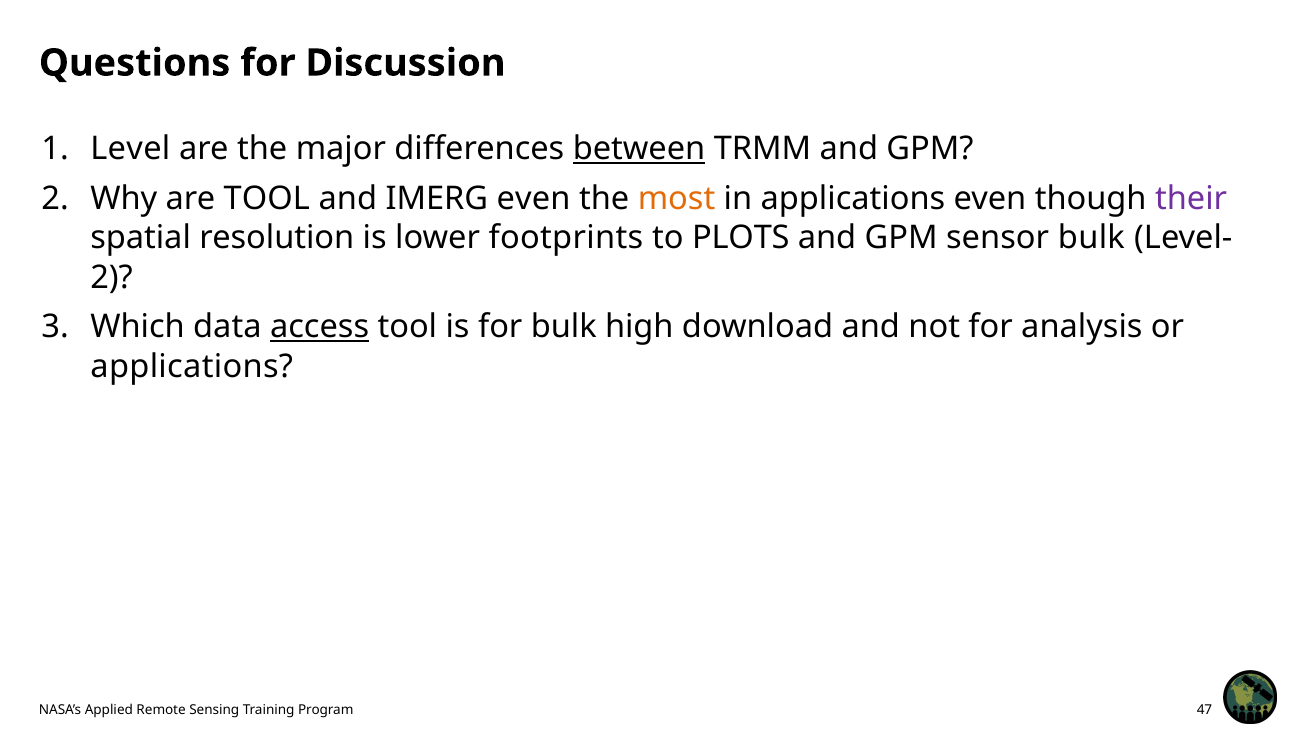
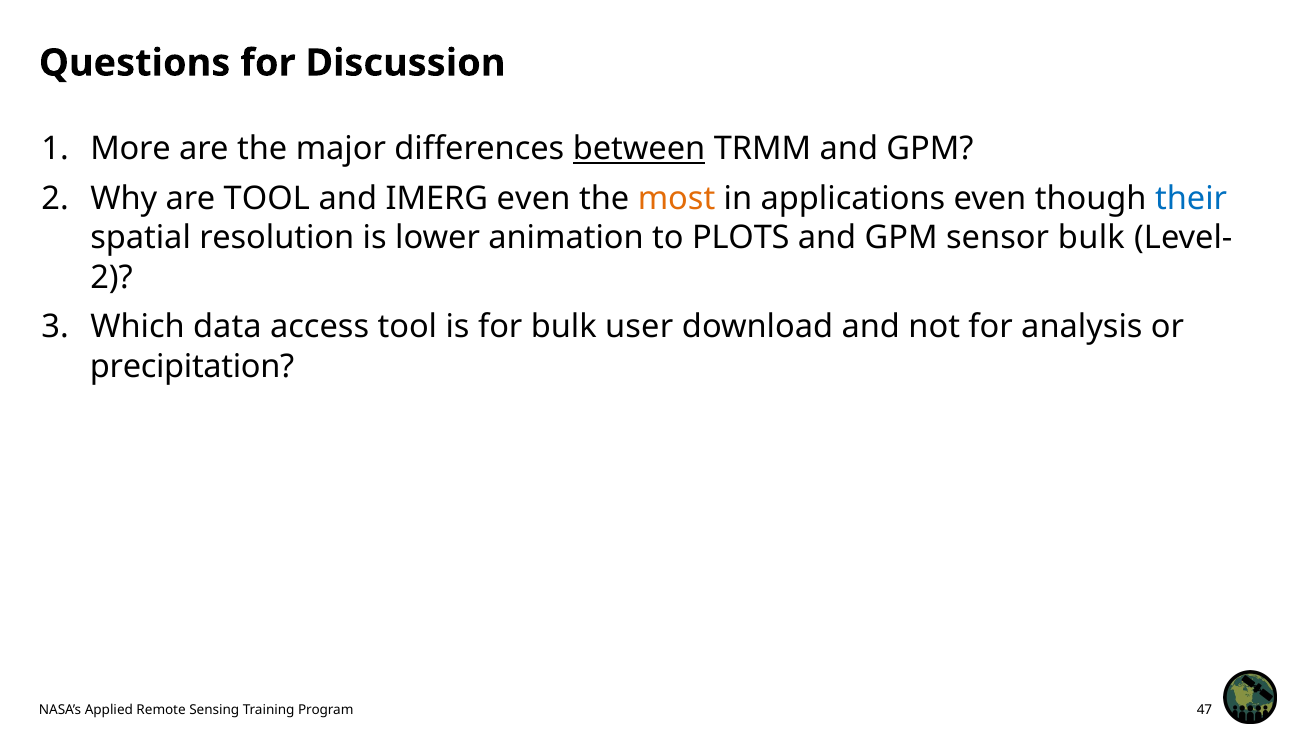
Level: Level -> More (131, 149)
their colour: purple -> blue (1191, 199)
footprints: footprints -> animation (566, 238)
access underline: present -> none (320, 327)
high: high -> user (639, 327)
applications: applications -> precipitation (192, 366)
